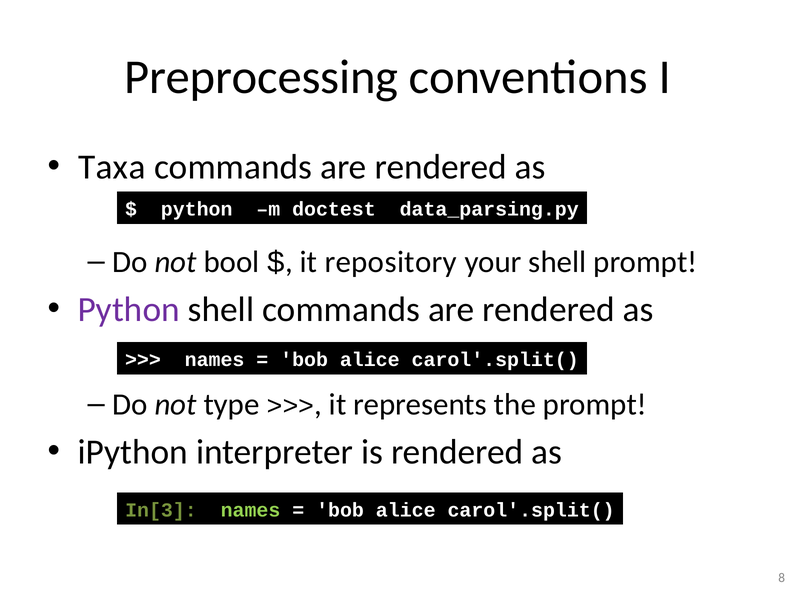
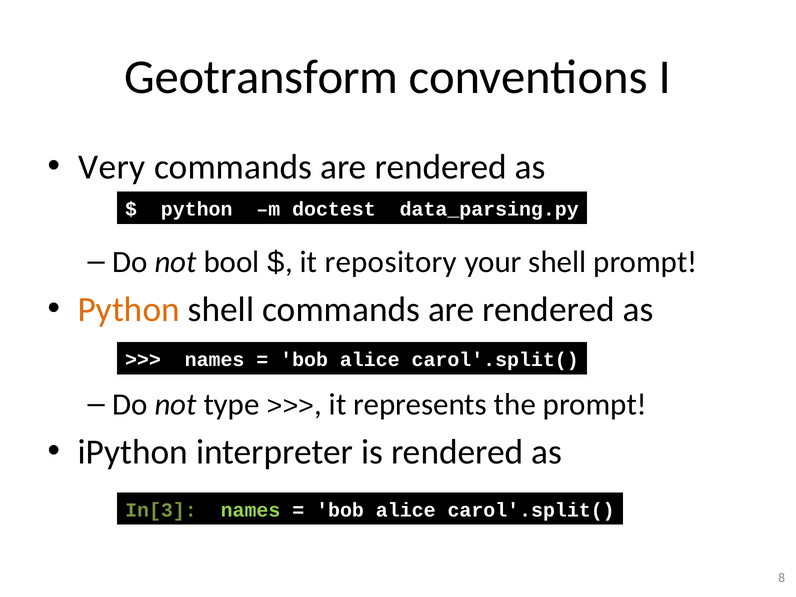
Preprocessing: Preprocessing -> Geotransform (261, 77)
Taxa: Taxa -> Very (112, 167)
Python colour: purple -> orange (129, 309)
